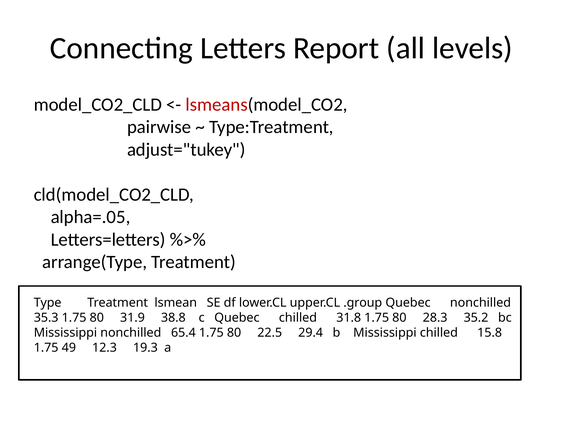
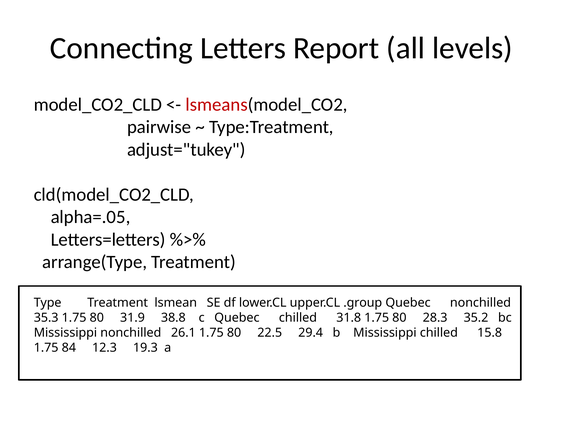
65.4: 65.4 -> 26.1 (183, 333)
49: 49 -> 84 (69, 348)
